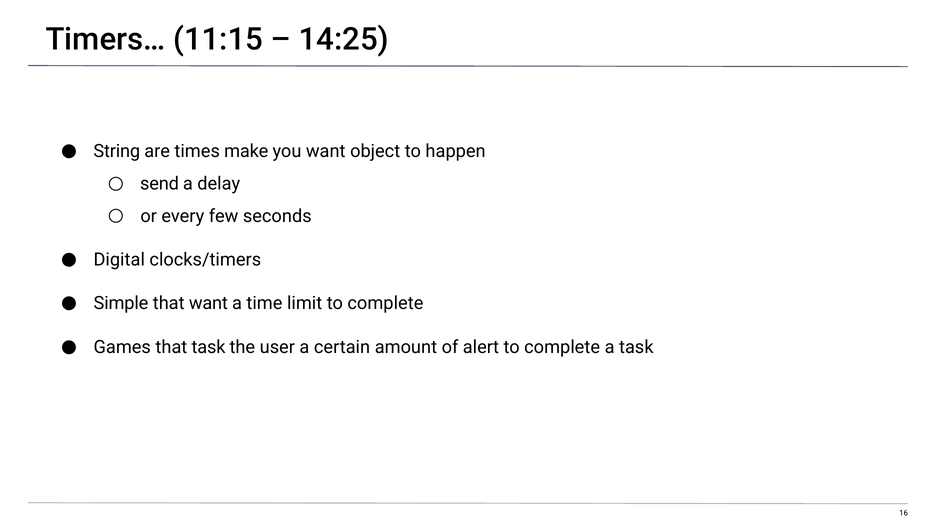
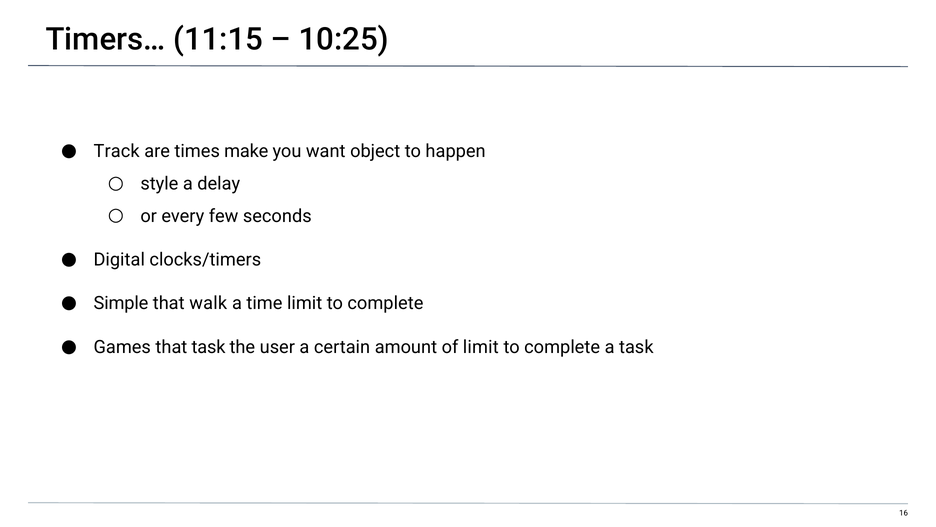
14:25: 14:25 -> 10:25 (344, 40)
String: String -> Track (117, 151)
send: send -> style (159, 184)
that want: want -> walk (208, 303)
of alert: alert -> limit (481, 347)
